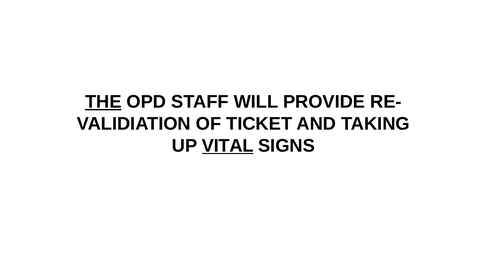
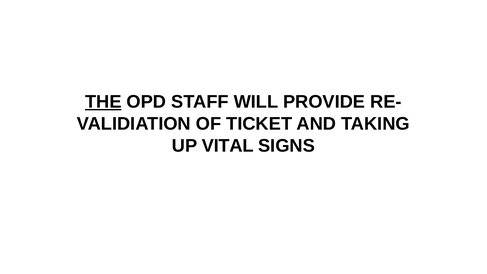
VITAL underline: present -> none (228, 146)
